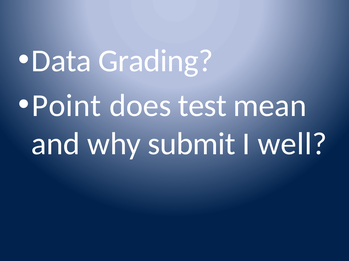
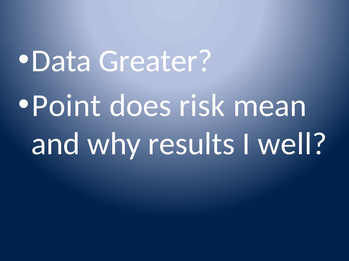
Grading: Grading -> Greater (156, 61)
test: test -> risk (202, 106)
submit: submit -> results (191, 144)
